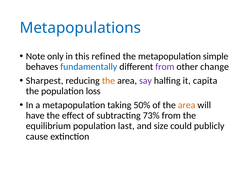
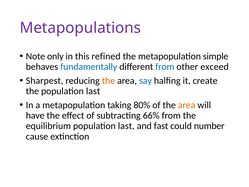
Metapopulations colour: blue -> purple (80, 28)
from colour: purple -> blue (165, 67)
change: change -> exceed (215, 67)
say colour: purple -> blue (145, 81)
capita: capita -> create (205, 81)
the population loss: loss -> last (93, 91)
50%: 50% -> 80% (142, 105)
73%: 73% -> 66% (151, 115)
size: size -> fast (161, 126)
publicly: publicly -> number (209, 126)
